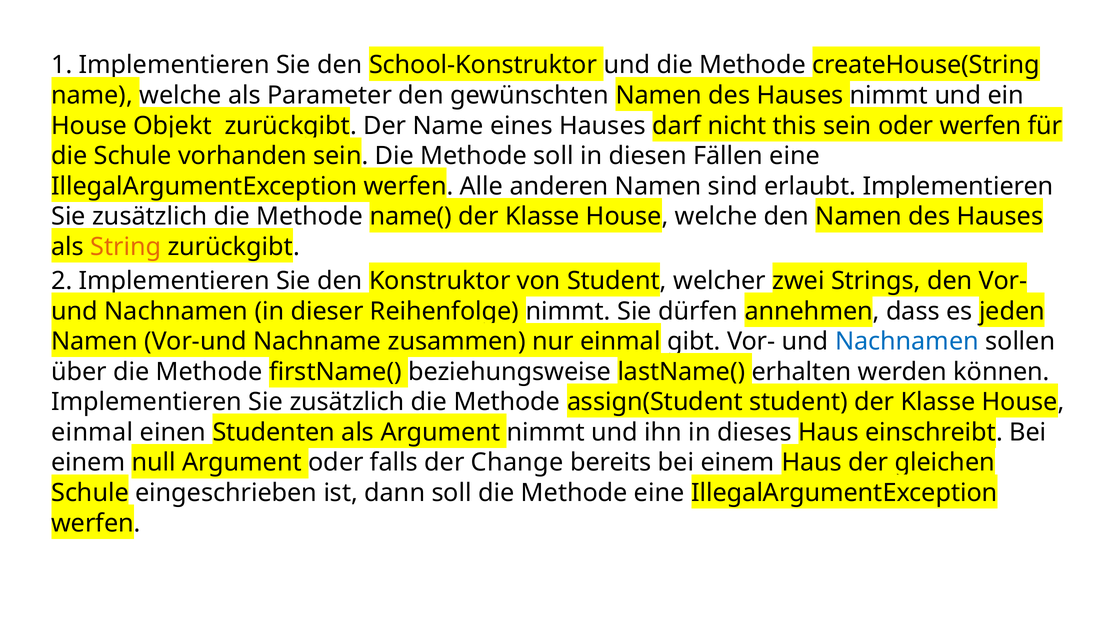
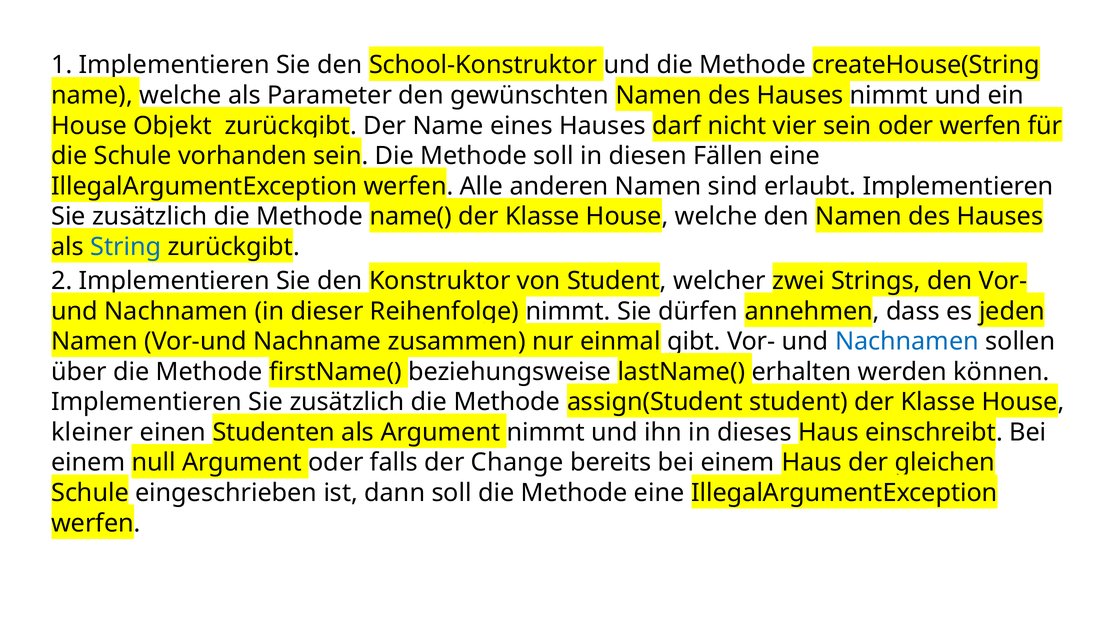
this: this -> vier (795, 126)
String colour: orange -> blue (126, 247)
einmal: einmal -> kleiner (92, 432)
